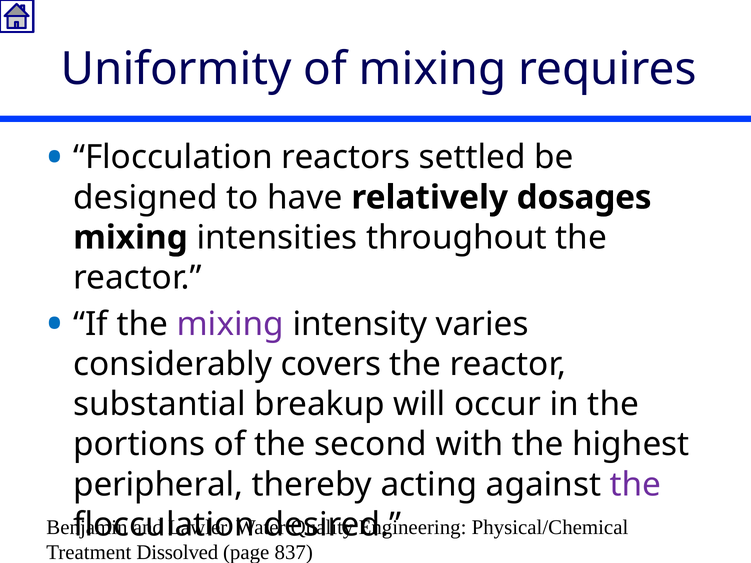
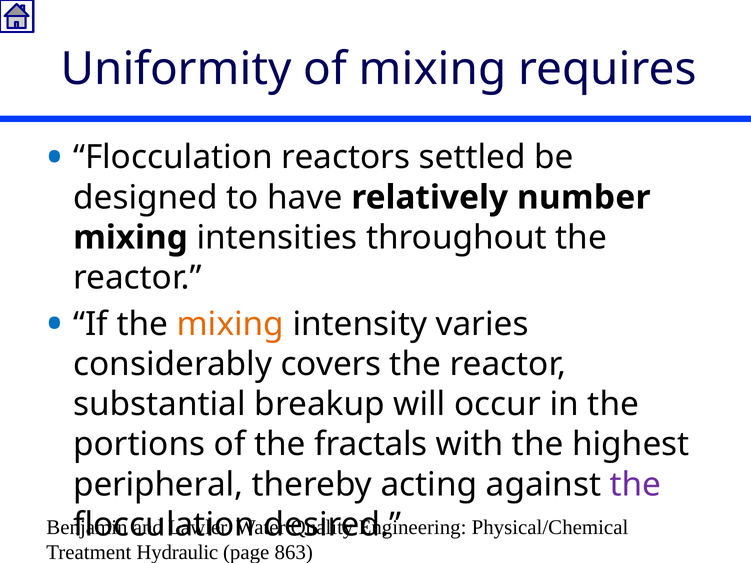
dosages: dosages -> number (584, 198)
mixing colour: purple -> orange (230, 324)
second: second -> fractals (371, 445)
Dissolved: Dissolved -> Hydraulic (177, 553)
837: 837 -> 863 (294, 553)
